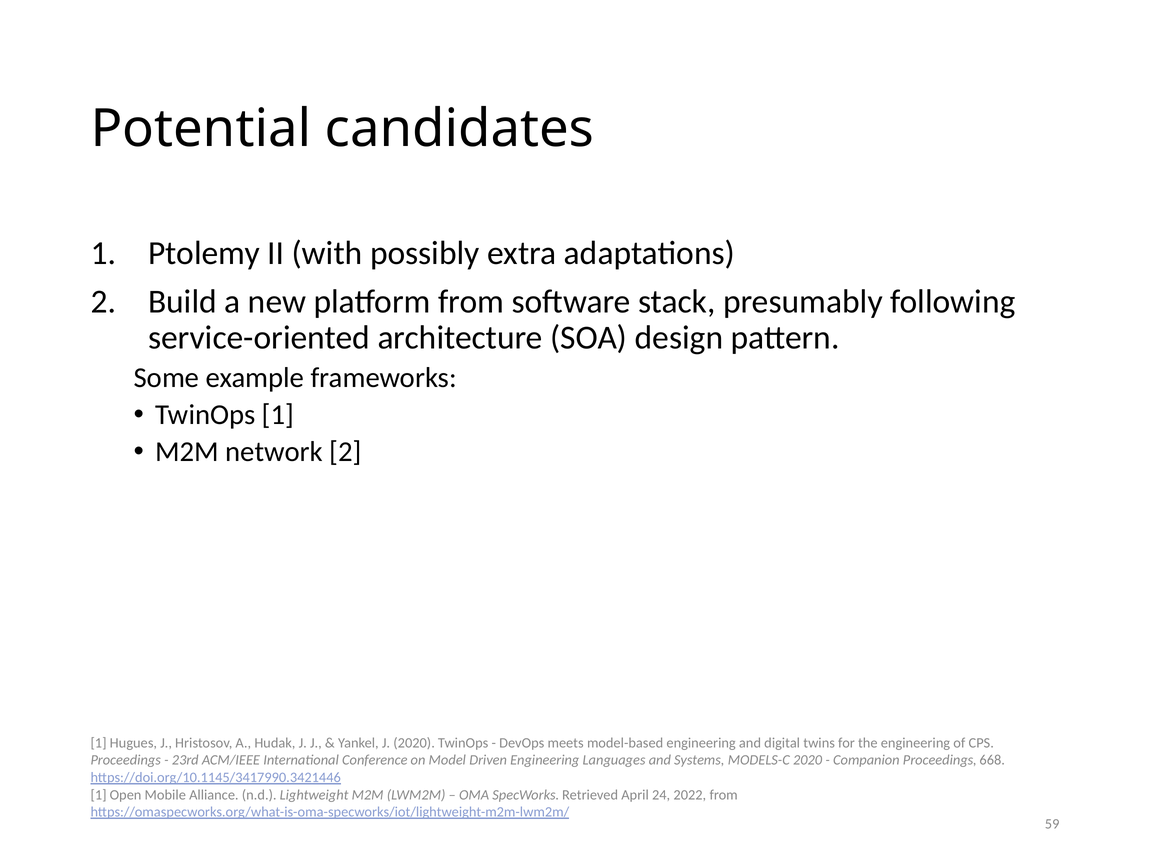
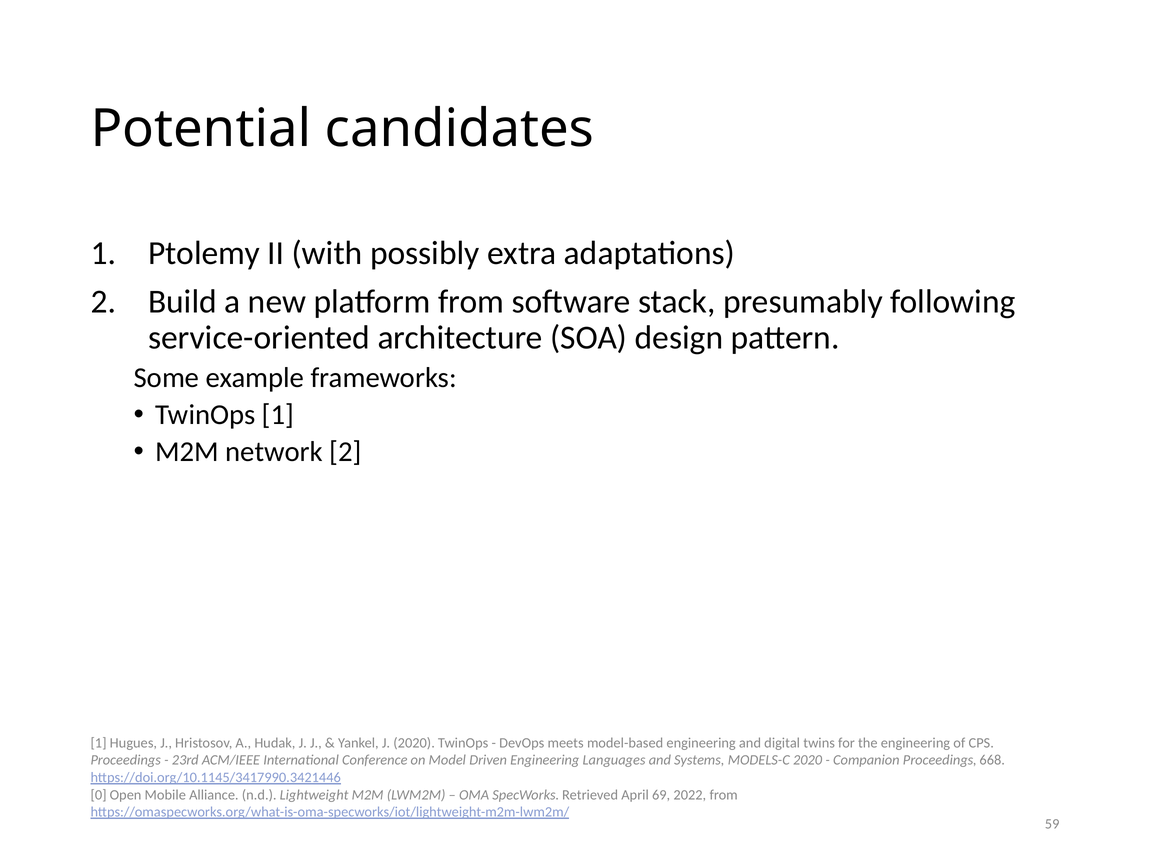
1: 1 -> 0 (99, 794)
24: 24 -> 69 (661, 794)
